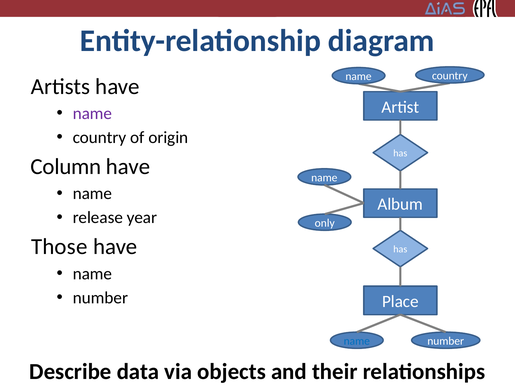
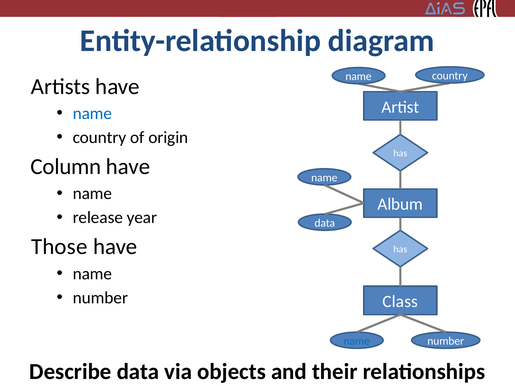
name colour: purple -> blue (92, 114)
only: only -> data (325, 223)
Place: Place -> Class (400, 302)
